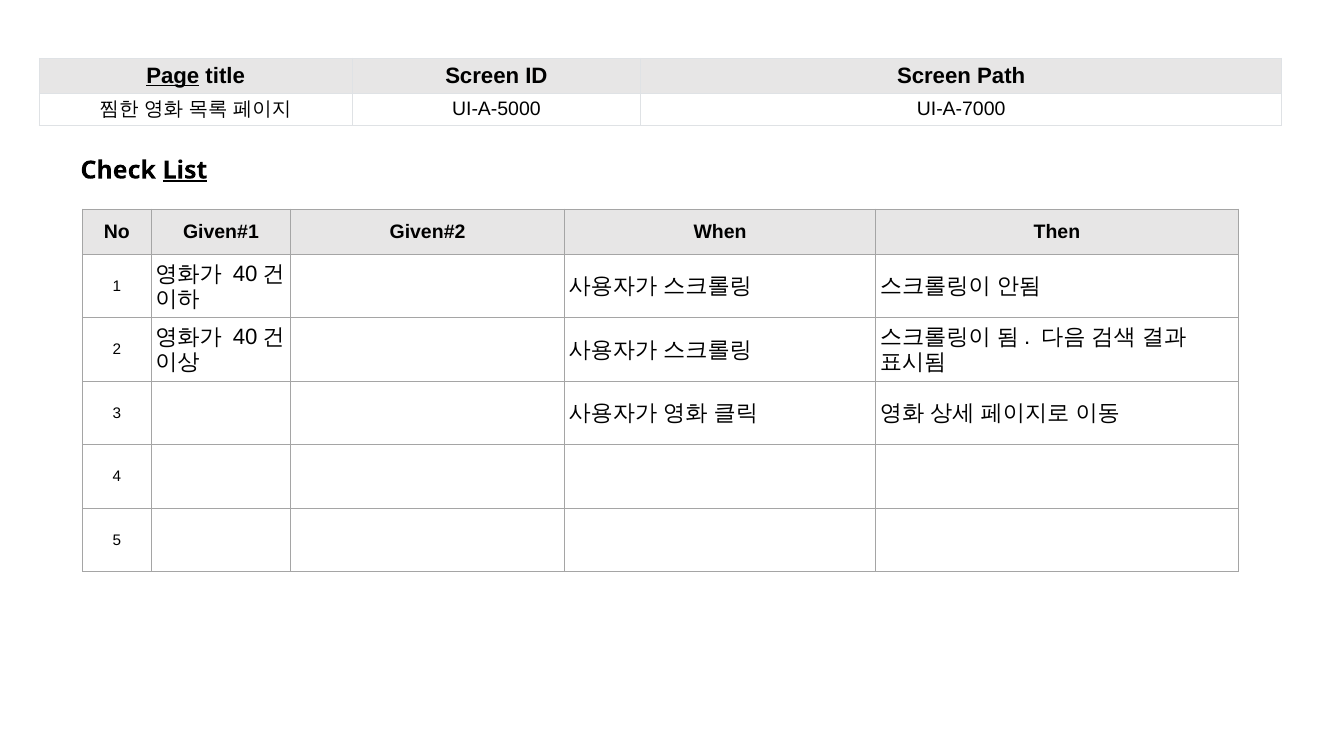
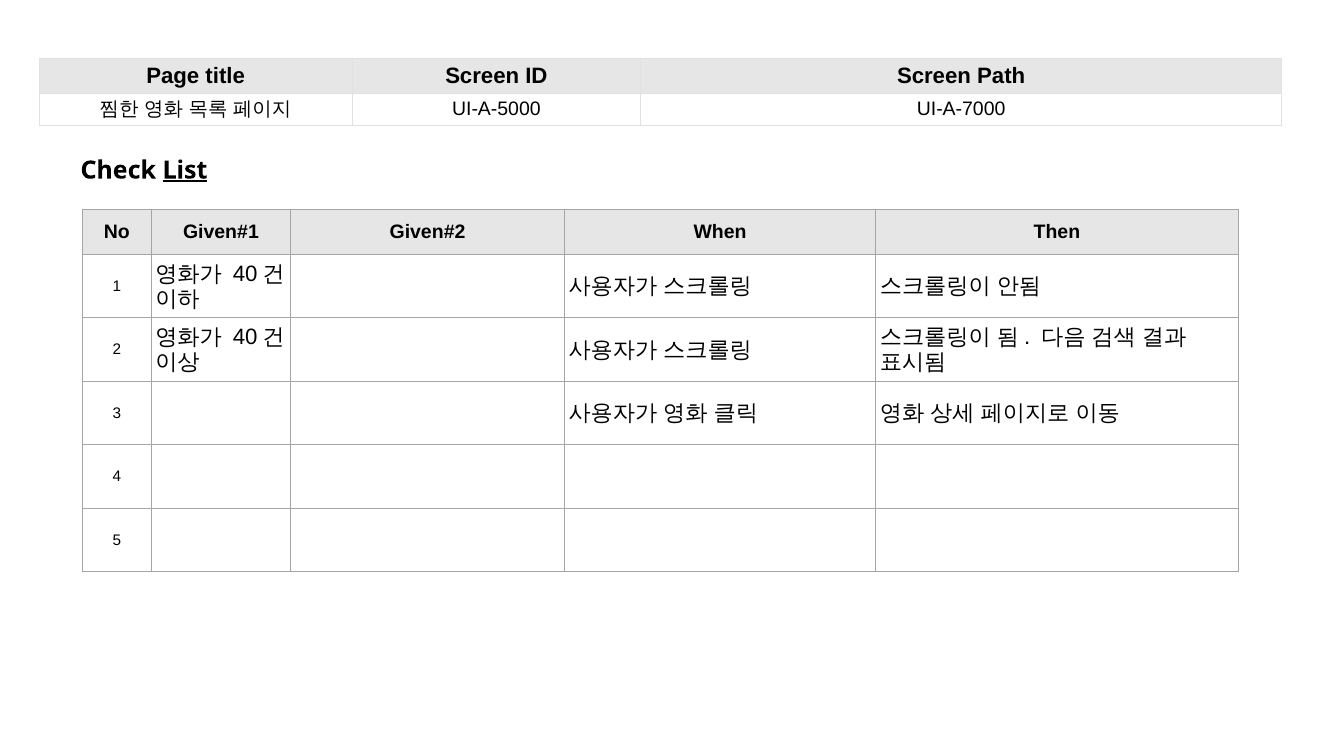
Page underline: present -> none (173, 76)
